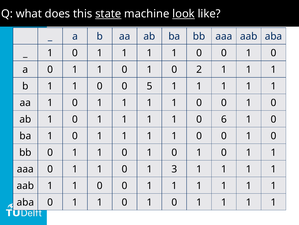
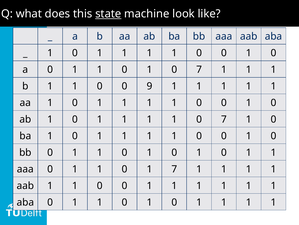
look underline: present -> none (184, 14)
0 1 0 2: 2 -> 7 (199, 69)
5: 5 -> 9 (149, 86)
1 1 0 6: 6 -> 7 (224, 119)
1 3: 3 -> 7 (174, 169)
